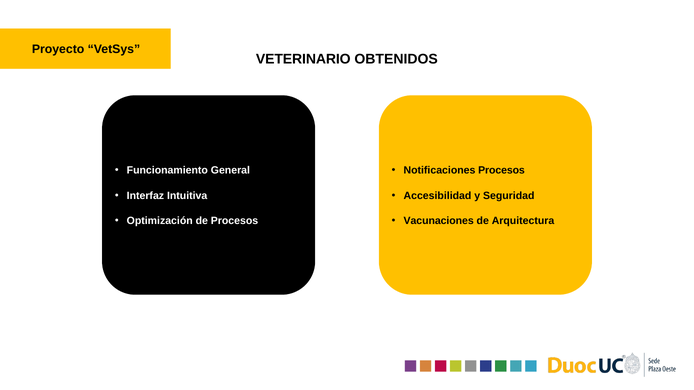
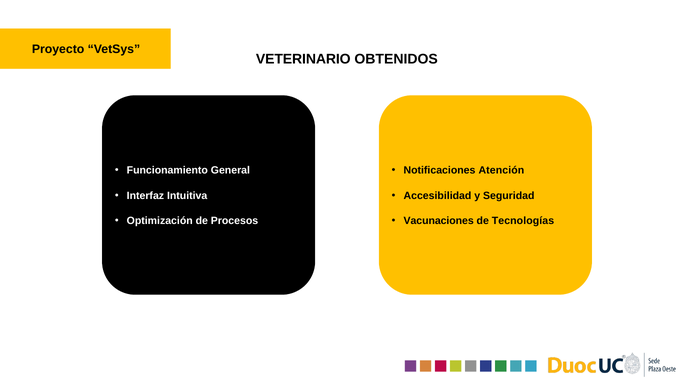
Notificaciones Procesos: Procesos -> Atención (501, 171)
Arquitectura: Arquitectura -> Tecnologías (523, 221)
